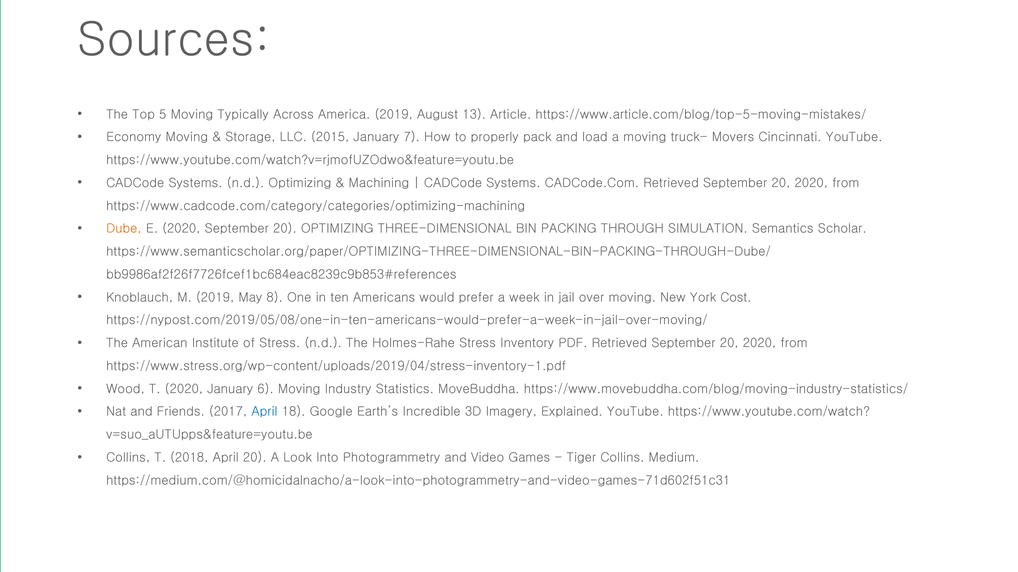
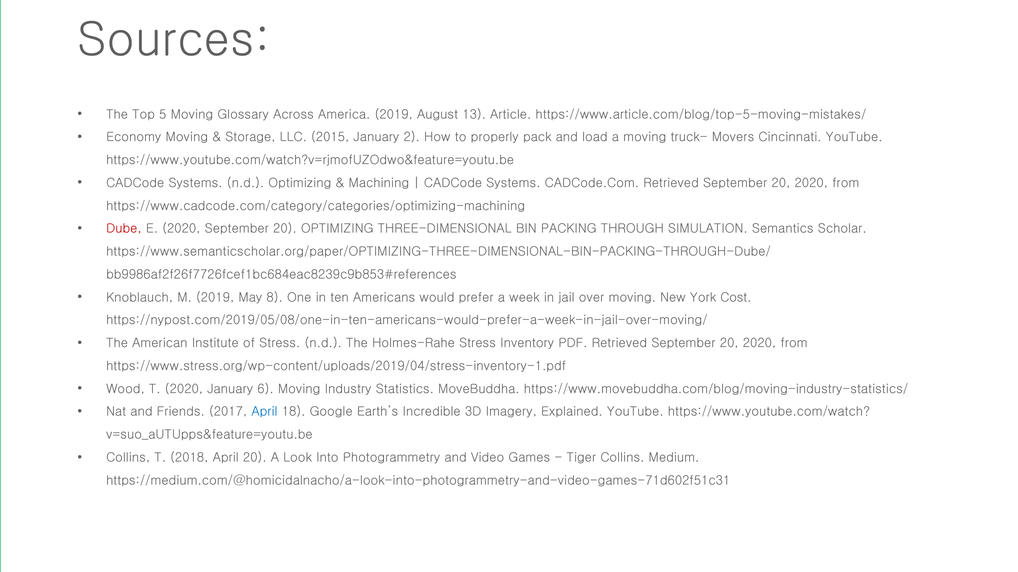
Typically: Typically -> Glossary (243, 114)
7: 7 -> 2 (412, 137)
Dube colour: orange -> red (124, 229)
